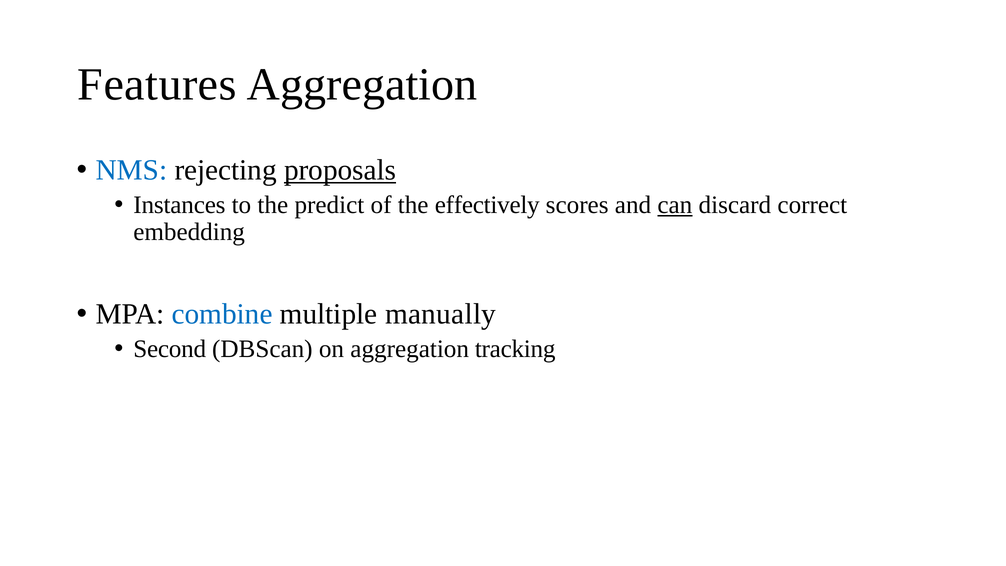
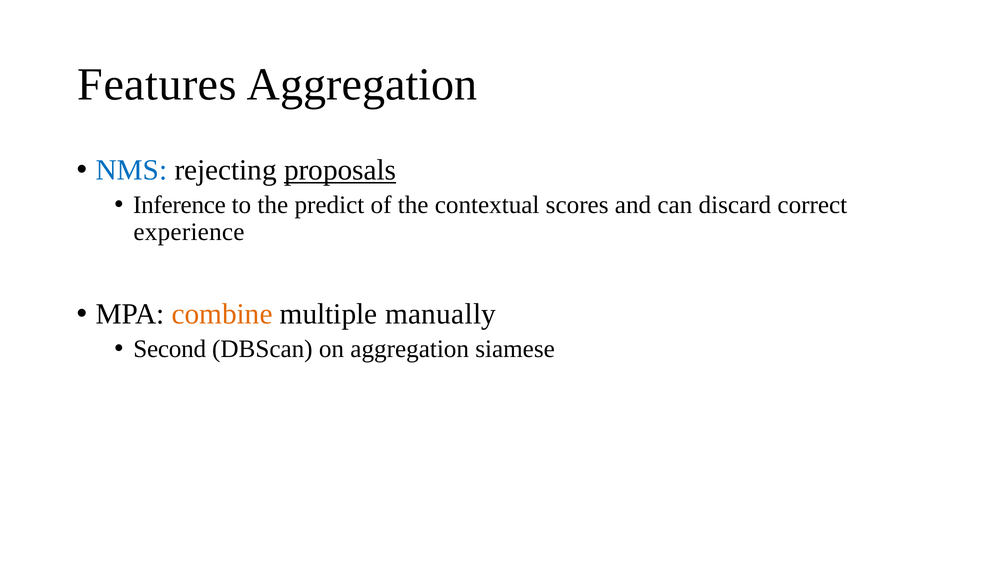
Instances: Instances -> Inference (179, 205)
effectively: effectively -> contextual (487, 205)
can underline: present -> none (675, 205)
embedding: embedding -> experience (189, 232)
combine colour: blue -> orange (222, 314)
tracking: tracking -> siamese (515, 349)
